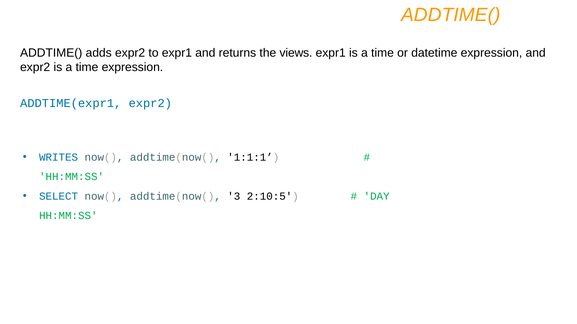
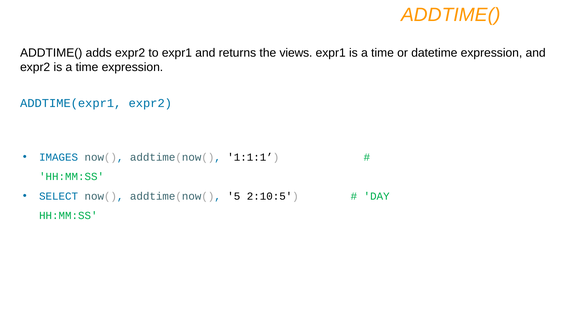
WRITES: WRITES -> IMAGES (59, 157)
3: 3 -> 5 (234, 196)
